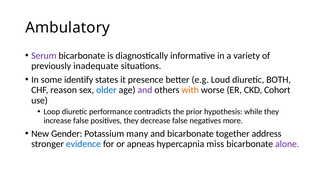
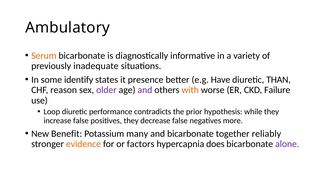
Serum colour: purple -> orange (44, 56)
Loud: Loud -> Have (221, 80)
BOTH: BOTH -> THAN (279, 80)
older colour: blue -> purple (106, 90)
Cohort: Cohort -> Failure (277, 90)
Gender: Gender -> Benefit (67, 134)
address: address -> reliably (266, 134)
evidence colour: blue -> orange (83, 144)
apneas: apneas -> factors (141, 144)
miss: miss -> does (215, 144)
